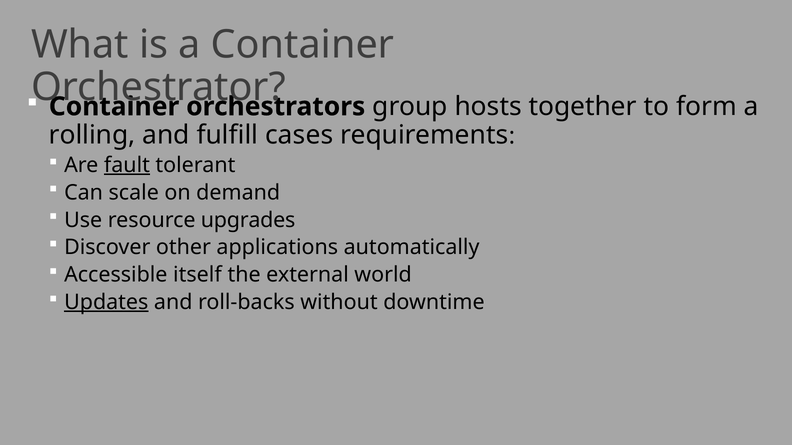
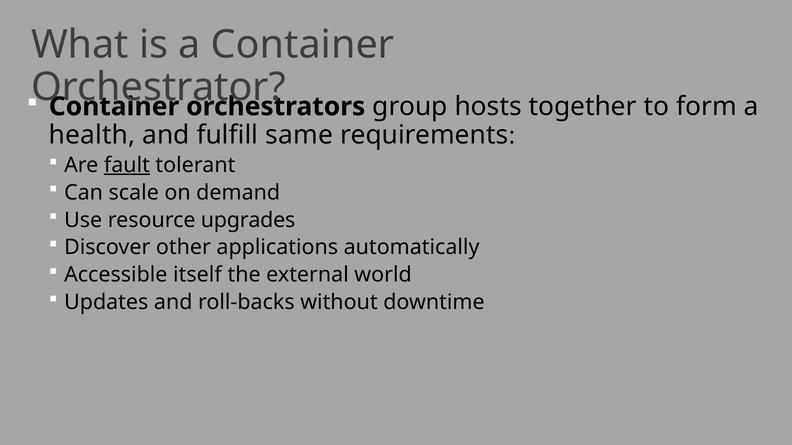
rolling: rolling -> health (92, 135)
cases: cases -> same (299, 135)
Updates underline: present -> none (106, 303)
